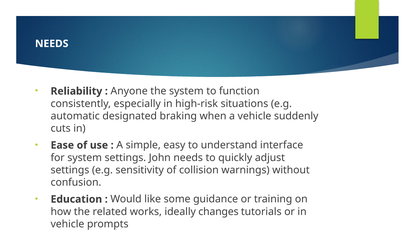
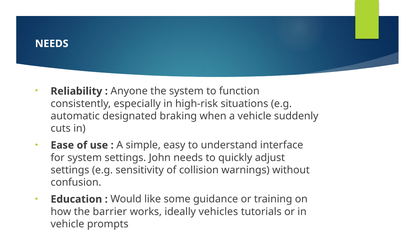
related: related -> barrier (110, 212)
changes: changes -> vehicles (218, 212)
